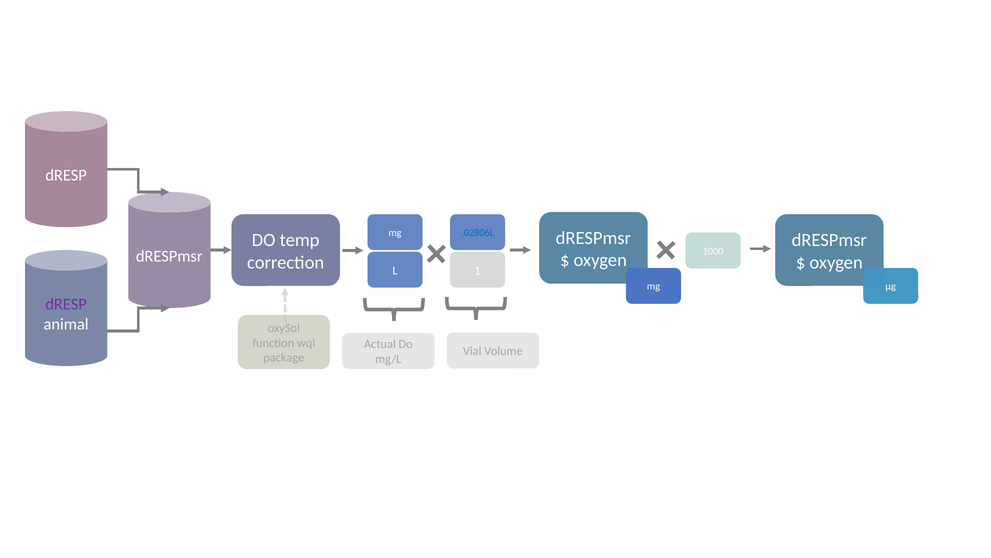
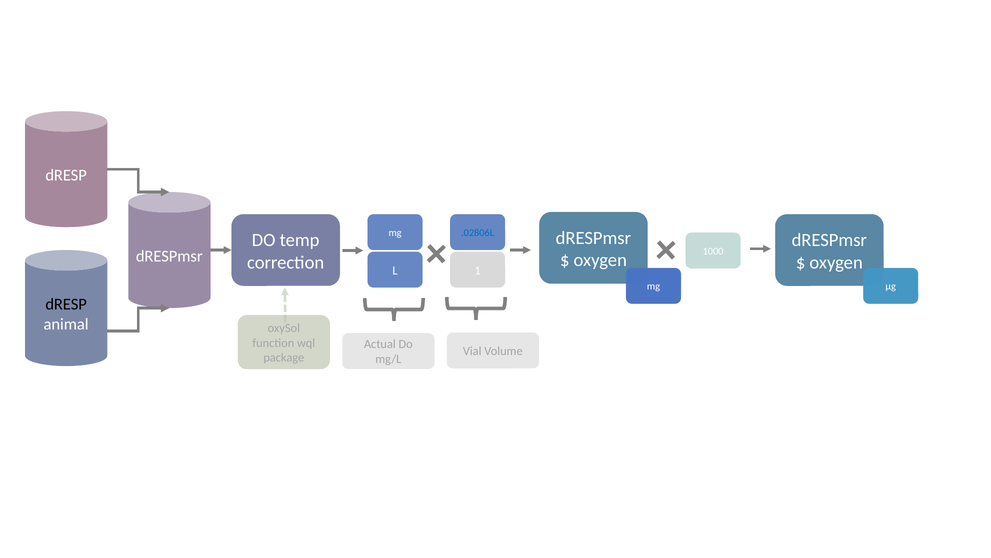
dRESP colour: purple -> black (66, 304)
